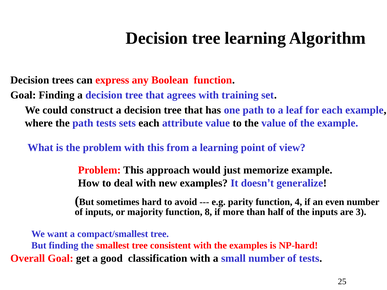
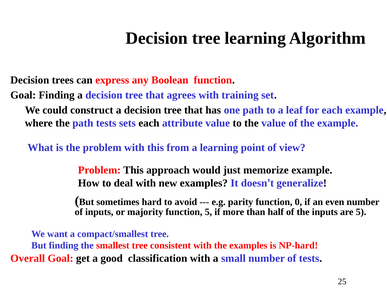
4: 4 -> 0 (298, 202)
function 8: 8 -> 5 (208, 212)
are 3: 3 -> 5 (361, 212)
